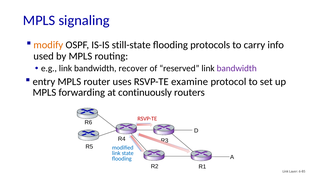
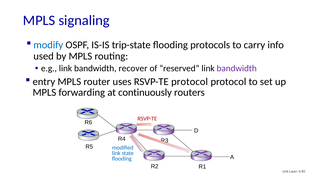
modify colour: orange -> blue (48, 45)
still-state: still-state -> trip-state (131, 45)
RSVP-TE examine: examine -> protocol (190, 82)
